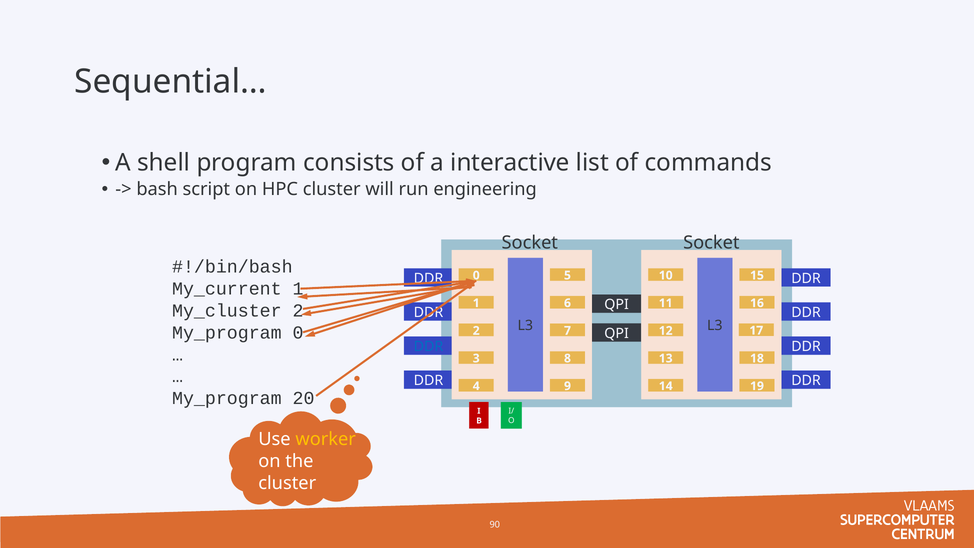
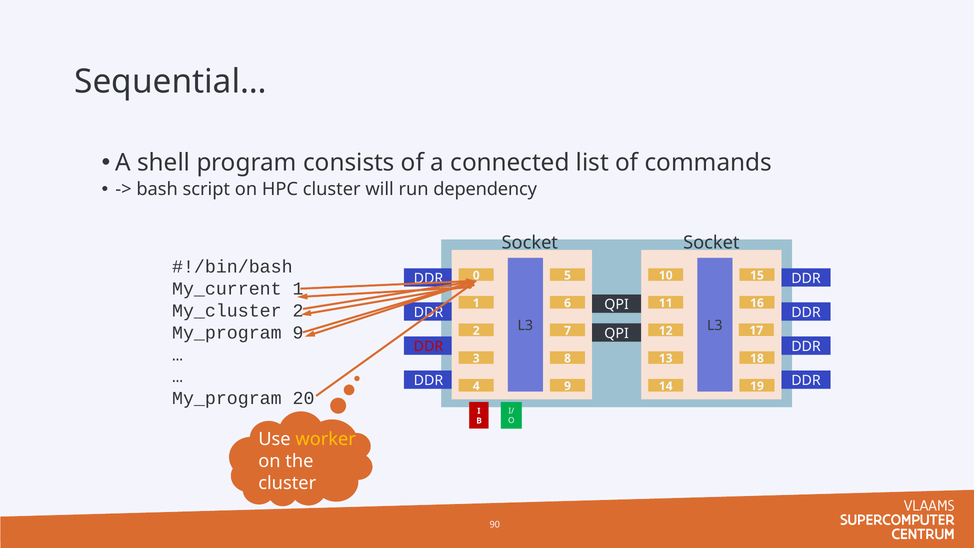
interactive: interactive -> connected (510, 163)
engineering: engineering -> dependency (485, 189)
My_program 0: 0 -> 9 (298, 332)
DDR colour: blue -> red (428, 347)
